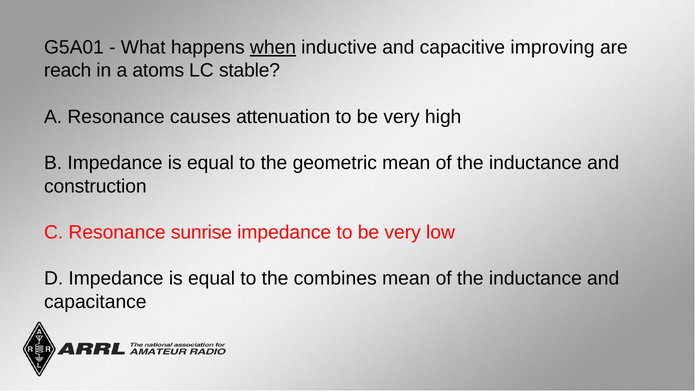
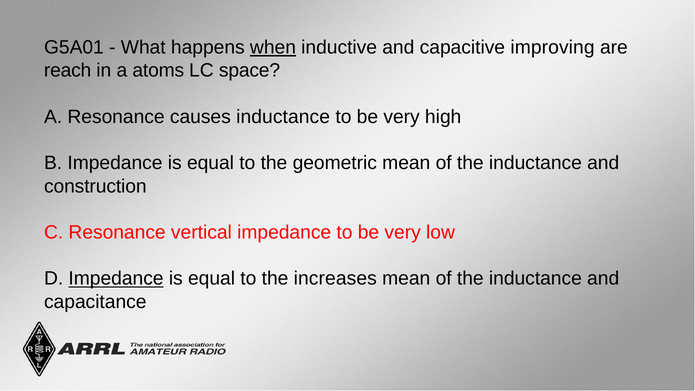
stable: stable -> space (250, 71)
causes attenuation: attenuation -> inductance (283, 117)
sunrise: sunrise -> vertical (201, 232)
Impedance underline: none -> present (116, 279)
combines: combines -> increases (335, 279)
